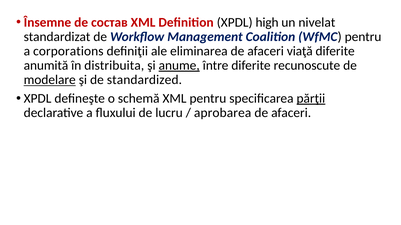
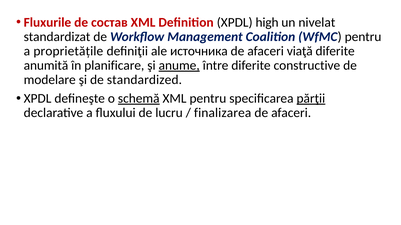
Însemne: Însemne -> Fluxurile (47, 22)
corporations: corporations -> proprietățile (68, 51)
eliminarea: eliminarea -> источника (199, 51)
distribuita: distribuita -> planificare (114, 66)
recunoscute: recunoscute -> constructive (307, 66)
modelare underline: present -> none (50, 80)
schemă underline: none -> present (139, 99)
aprobarea: aprobarea -> finalizarea (223, 113)
